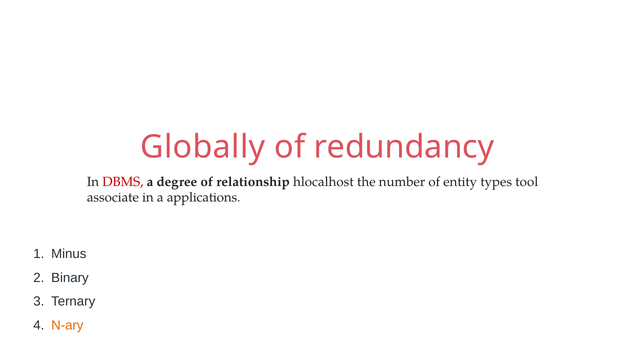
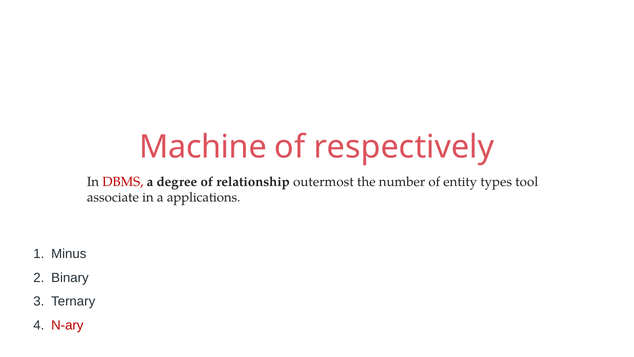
Globally: Globally -> Machine (203, 147)
redundancy: redundancy -> respectively (404, 147)
hlocalhost: hlocalhost -> outermost (323, 182)
N-ary colour: orange -> red (67, 325)
